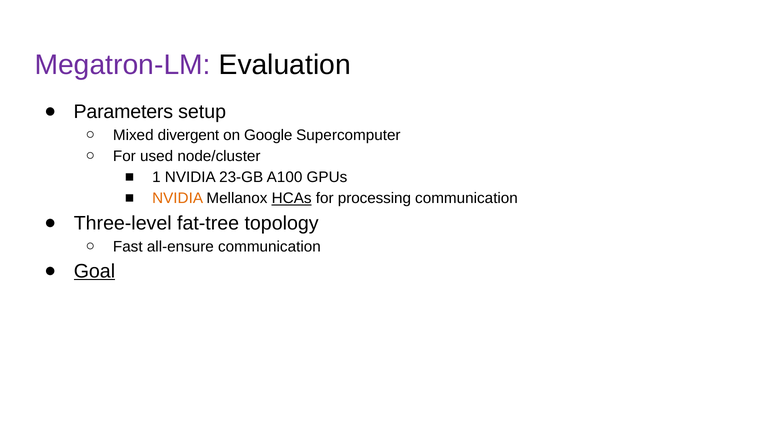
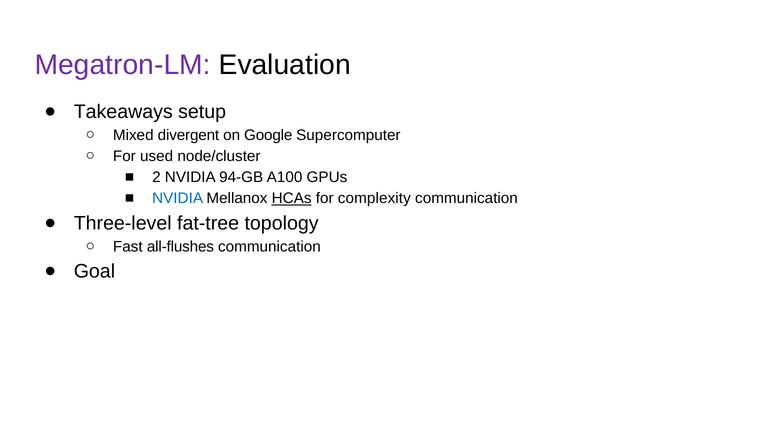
Parameters: Parameters -> Takeaways (123, 112)
1: 1 -> 2 (156, 177)
23-GB: 23-GB -> 94-GB (241, 177)
NVIDIA colour: orange -> blue (178, 198)
processing: processing -> complexity (374, 198)
all-ensure: all-ensure -> all-flushes (180, 246)
Goal underline: present -> none (94, 271)
